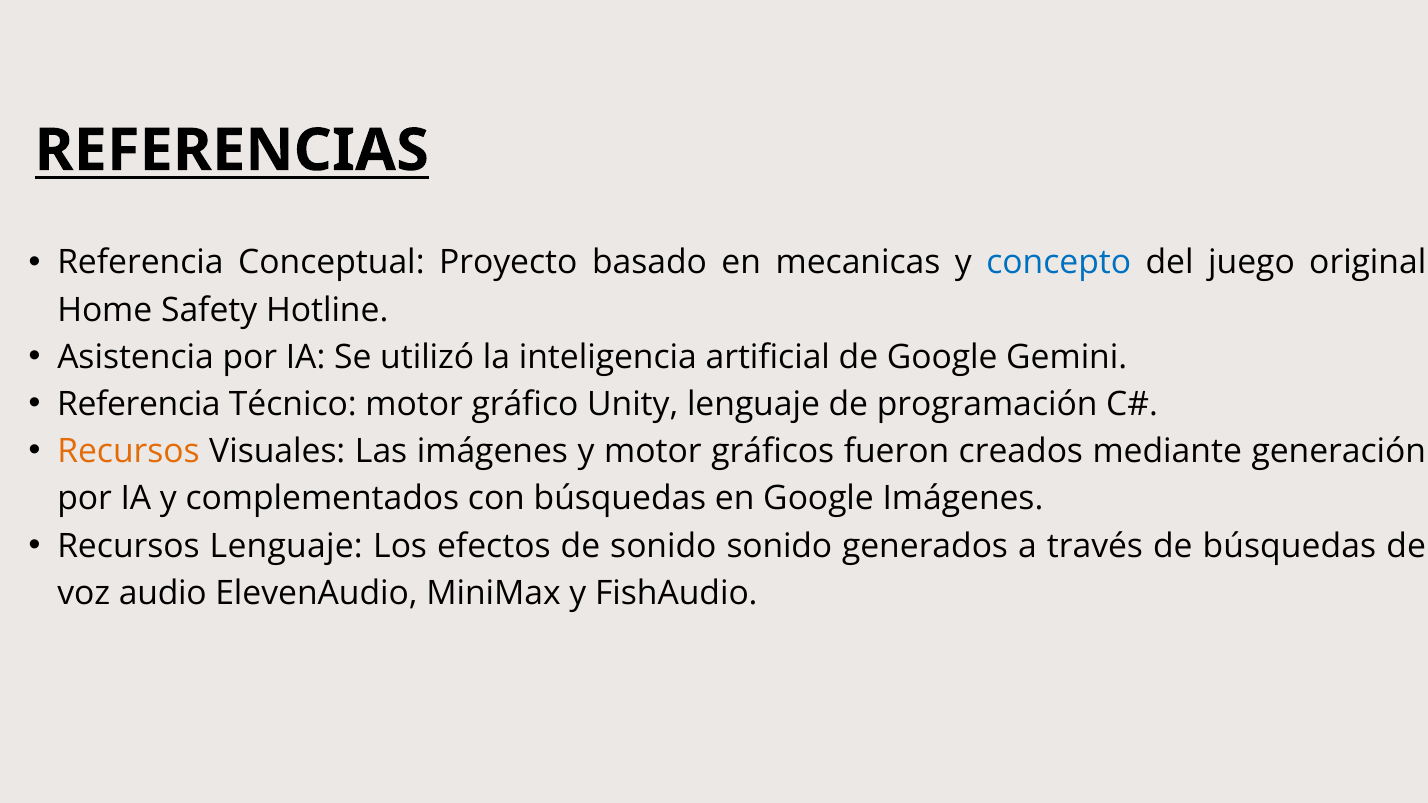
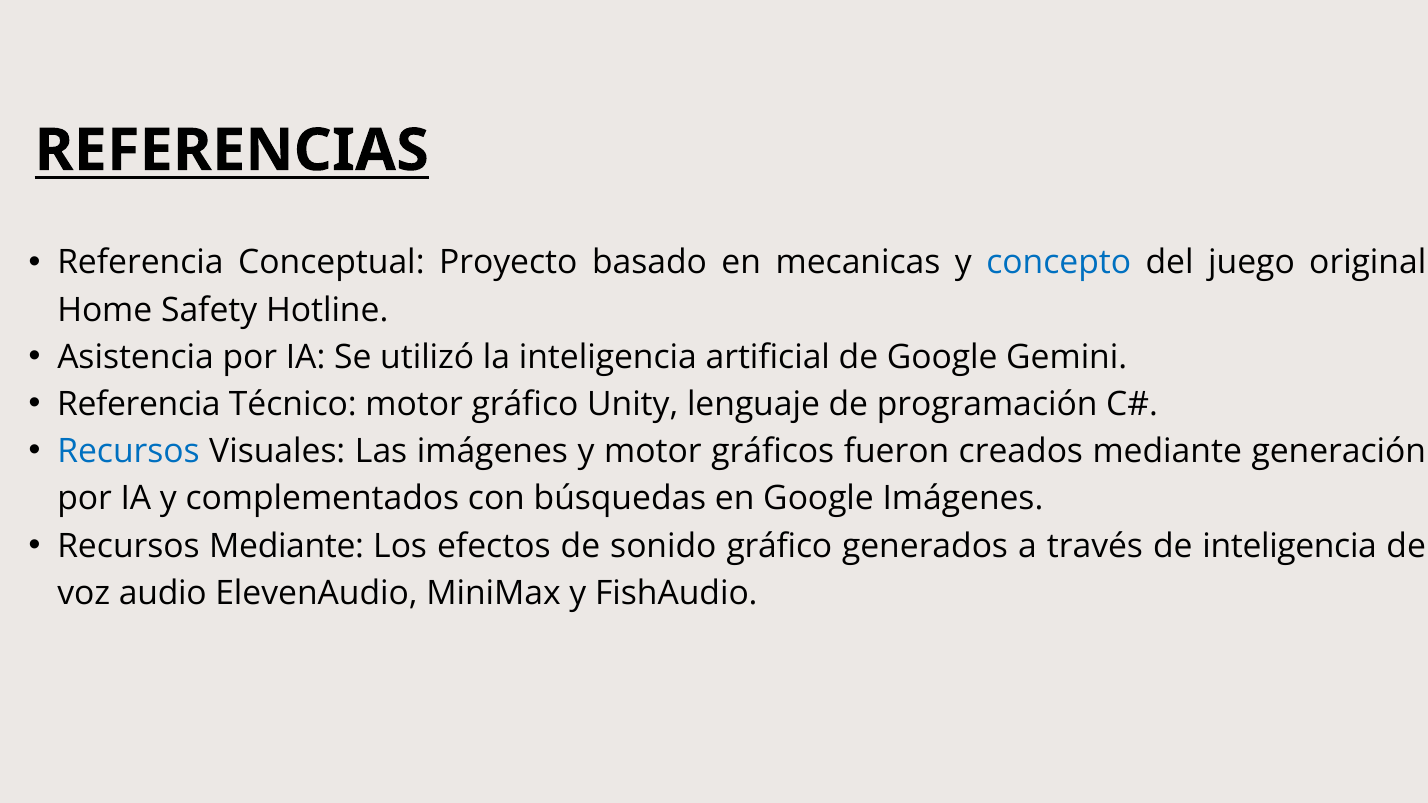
Recursos colour: orange -> blue (129, 452)
Recursos Lenguaje: Lenguaje -> Mediante (287, 546)
sonido sonido: sonido -> gráfico (779, 546)
de búsquedas: búsquedas -> inteligencia (1290, 546)
